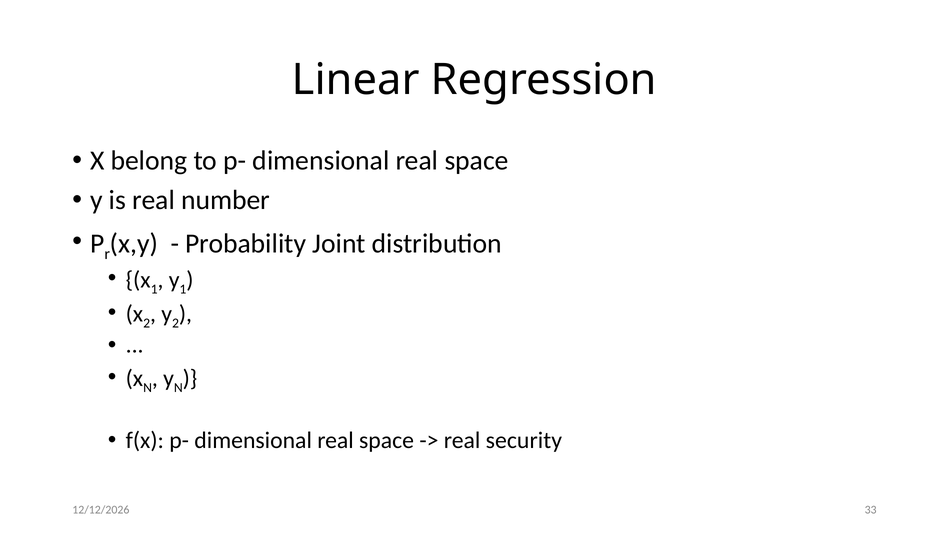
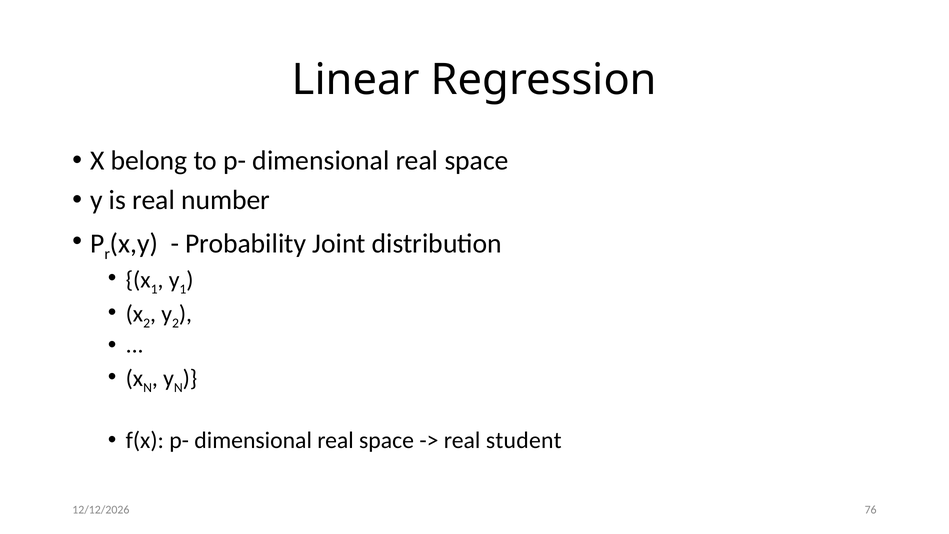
security: security -> student (524, 440)
33: 33 -> 76 (871, 510)
